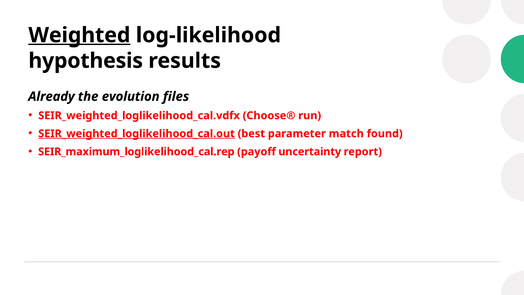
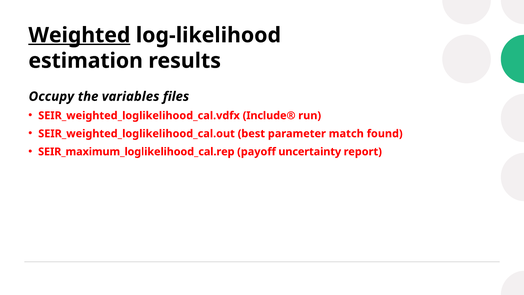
hypothesis: hypothesis -> estimation (86, 61)
Already: Already -> Occupy (51, 96)
evolution: evolution -> variables (131, 96)
Choose®: Choose® -> Include® (269, 116)
SEIR_weighted_loglikelihood_cal.out underline: present -> none (137, 134)
